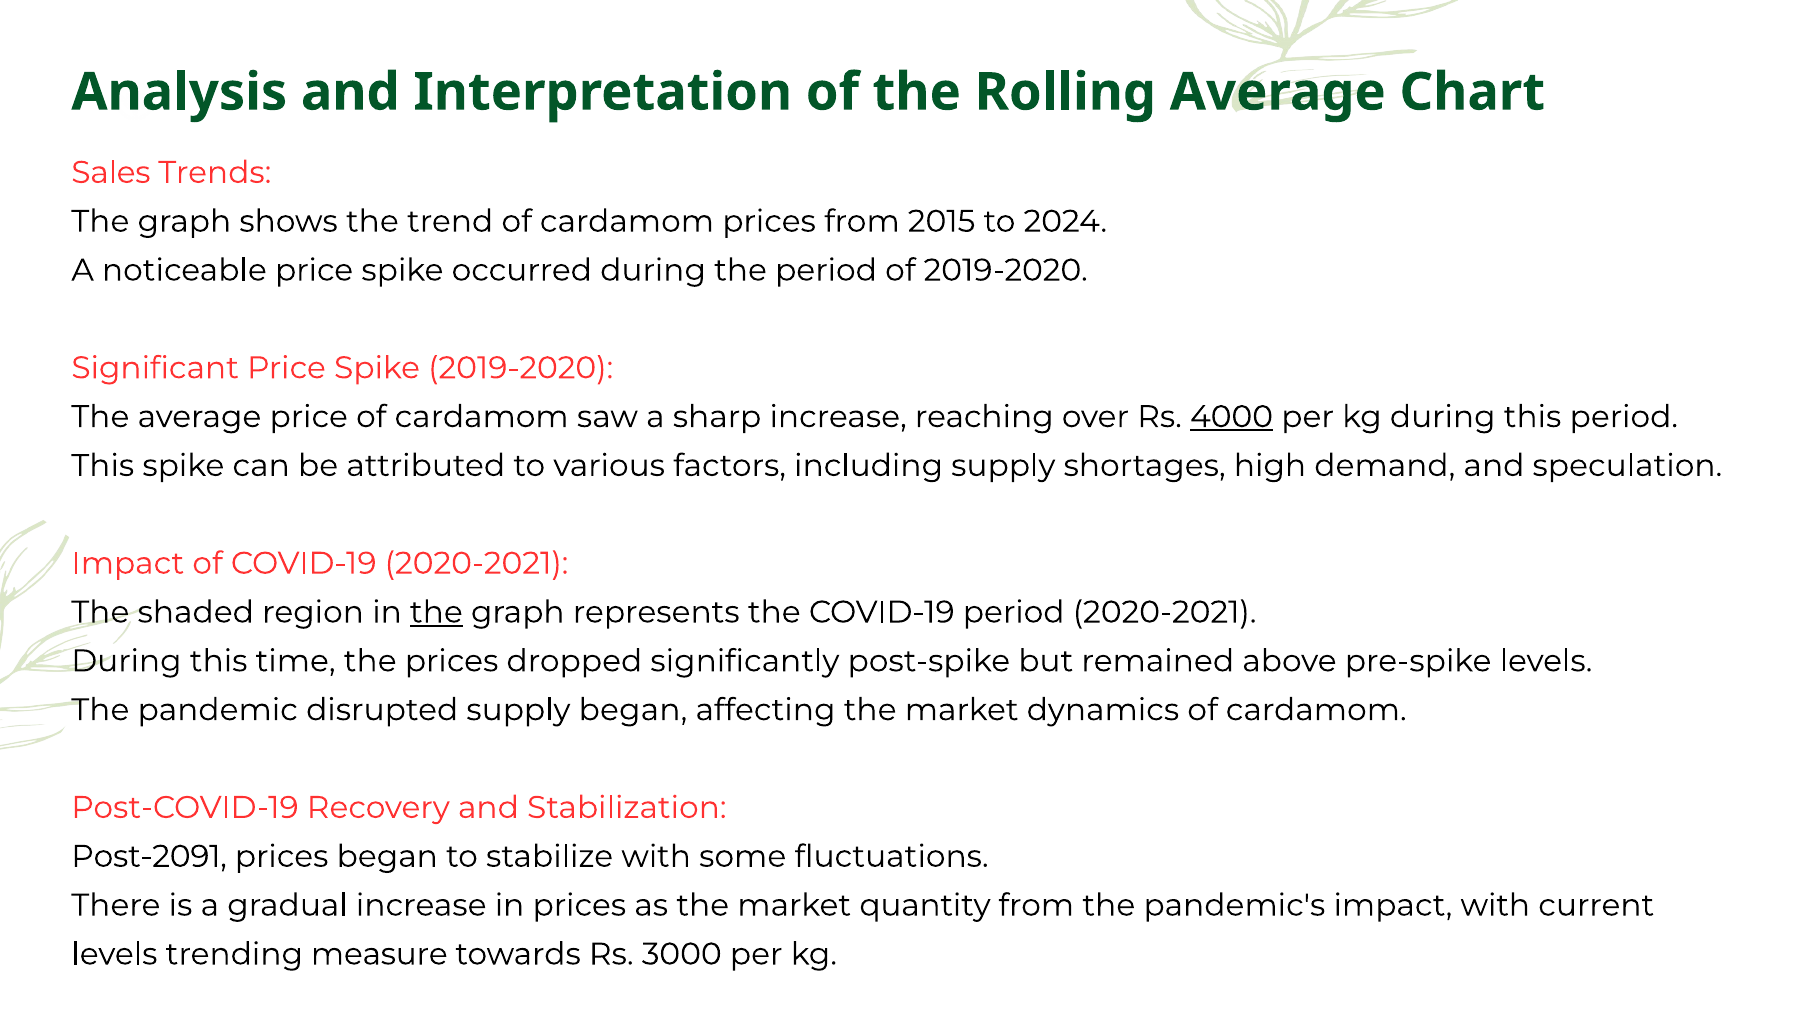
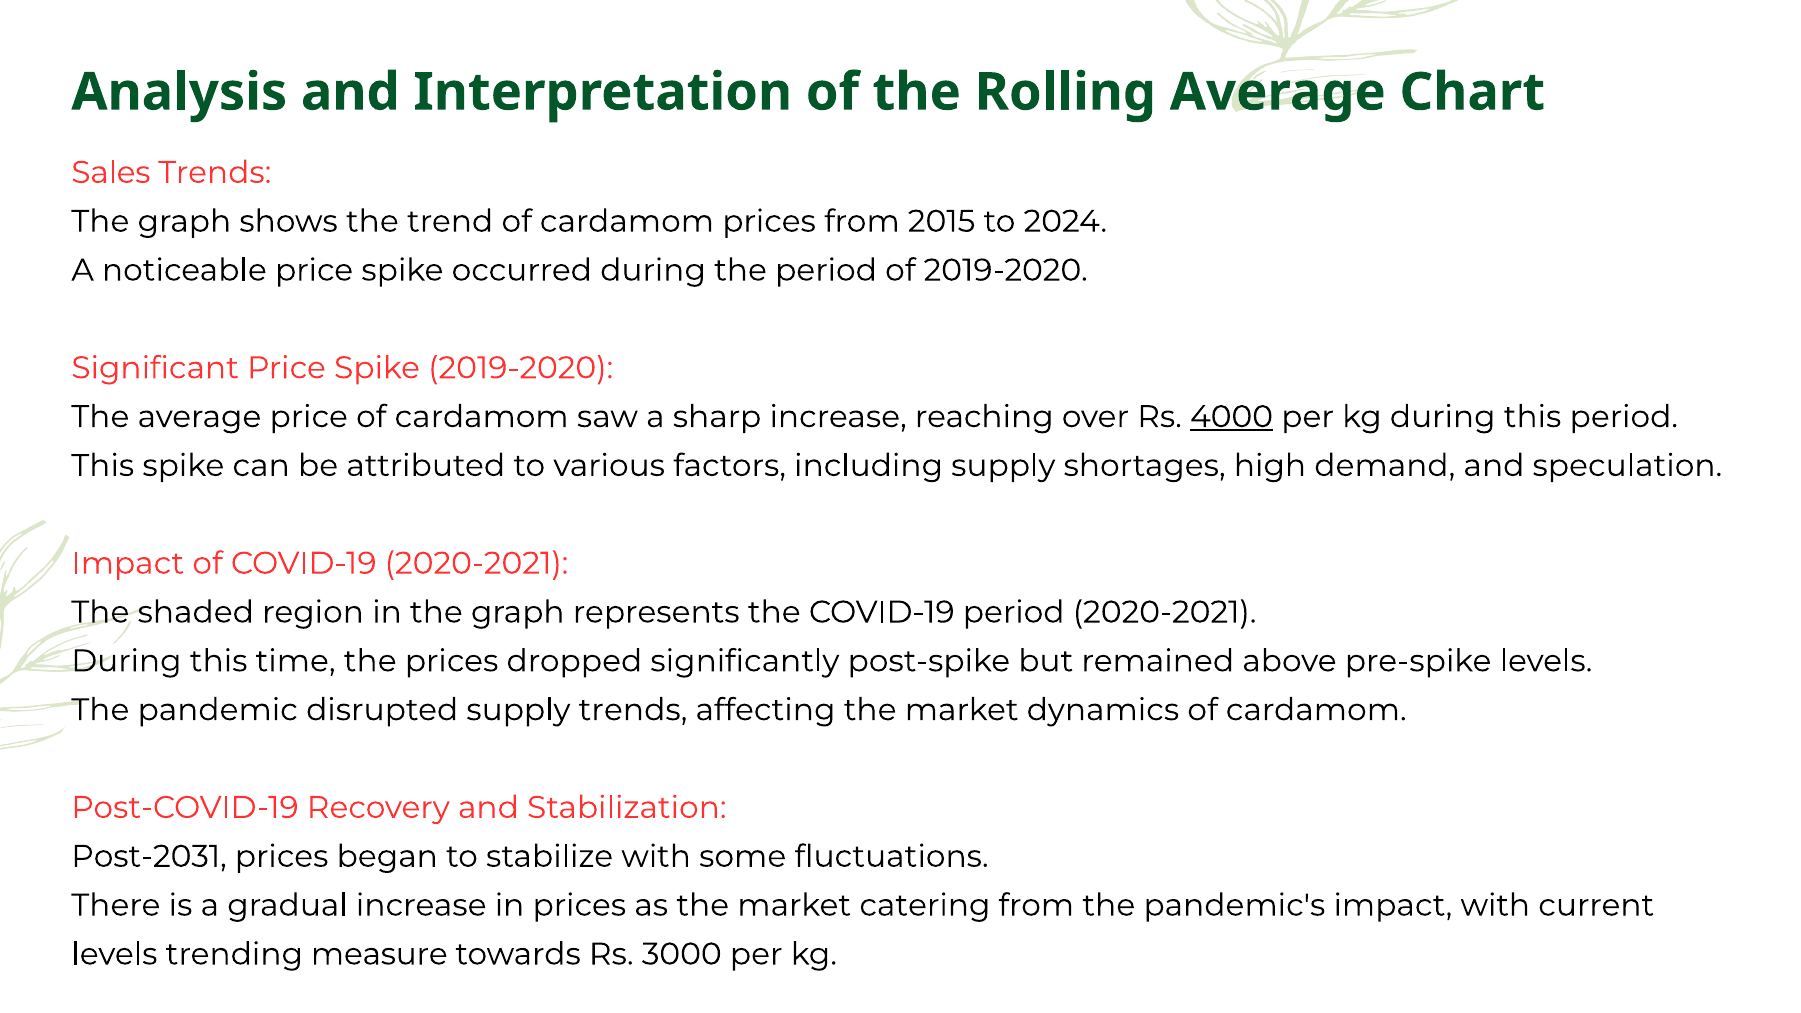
the underline: present -> none (436, 612)
supply began: began -> trends (633, 710)
Post-2091: Post-2091 -> Post-2031 (149, 857)
quantity: quantity -> catering (925, 905)
